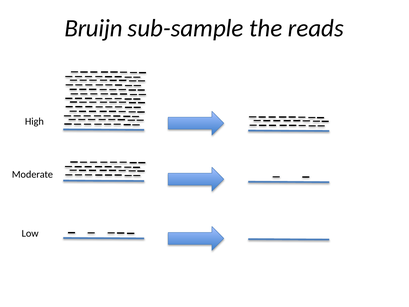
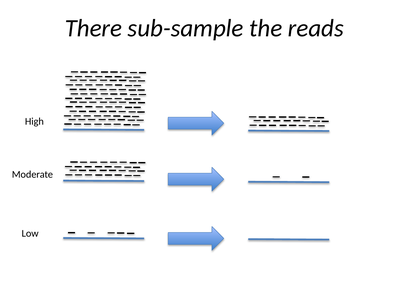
Bruijn: Bruijn -> There (93, 28)
